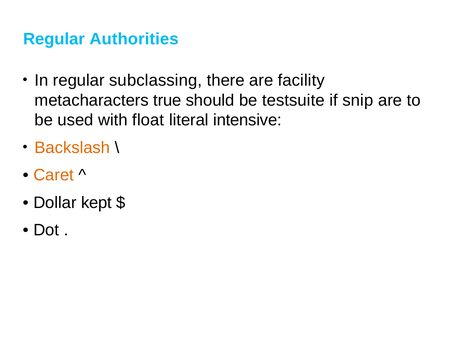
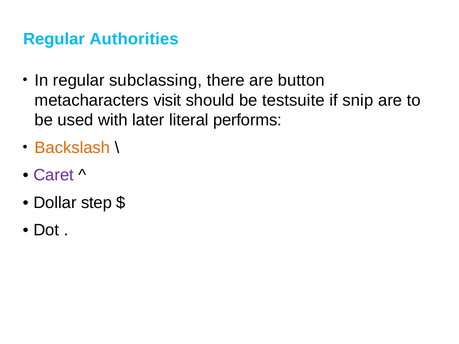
facility: facility -> button (301, 80)
true: true -> visit (167, 100)
float: float -> later (148, 120)
intensive: intensive -> performs (247, 120)
Caret colour: orange -> purple (54, 175)
kept: kept -> step (97, 203)
